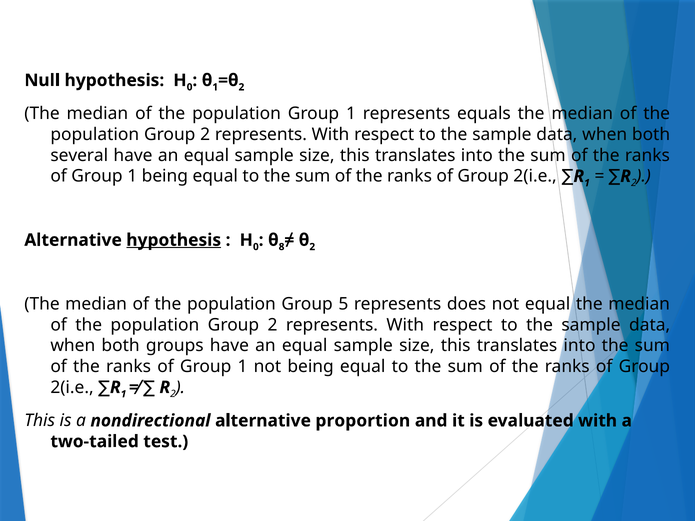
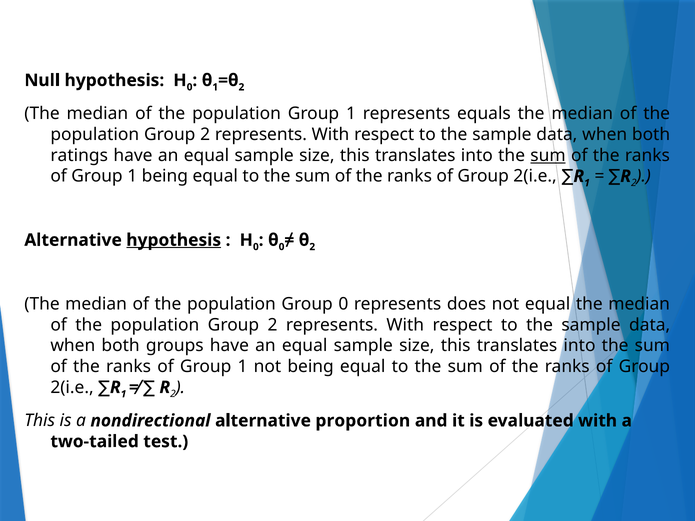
several: several -> ratings (79, 155)
sum underline: none -> present (548, 155)
8: 8 -> 0 (282, 247)
Group 5: 5 -> 0 (343, 304)
